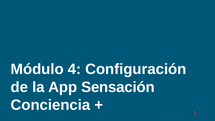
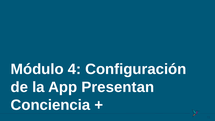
Sensación: Sensación -> Presentan (118, 87)
